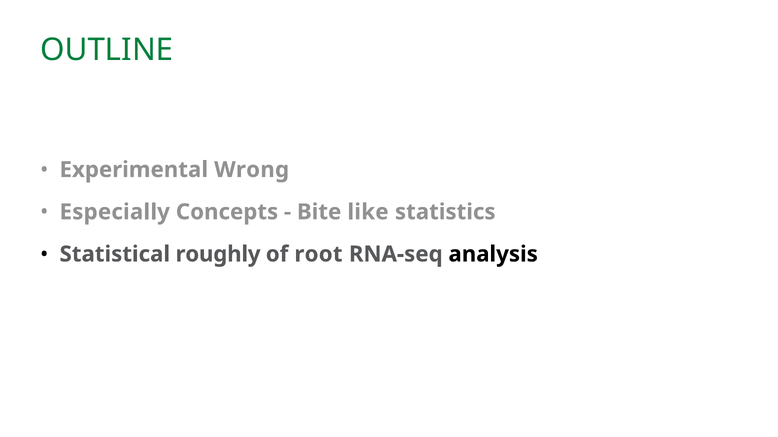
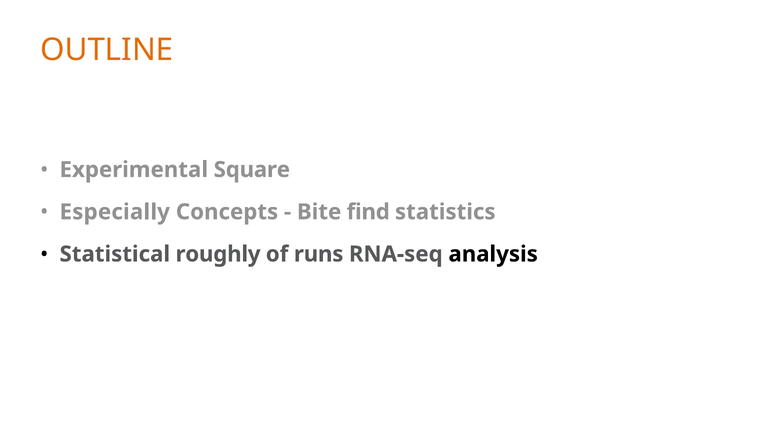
OUTLINE colour: green -> orange (107, 50)
Wrong: Wrong -> Square (252, 170)
like: like -> find (368, 212)
root: root -> runs (319, 255)
